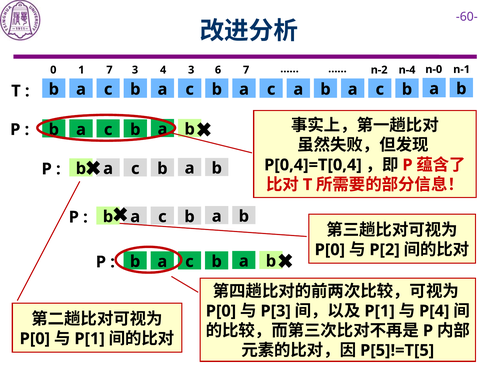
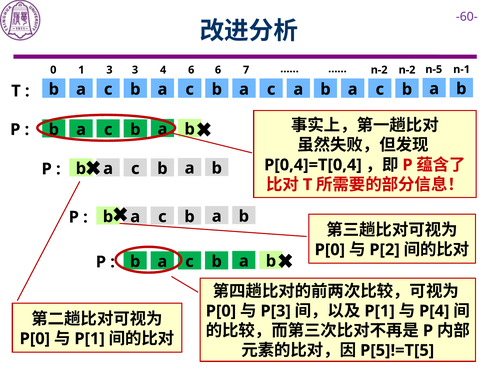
n-0: n-0 -> n-5 (434, 69)
1 7: 7 -> 3 (109, 70)
4 3: 3 -> 6 (191, 70)
n-2 n-4: n-4 -> n-2 (407, 70)
